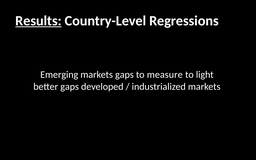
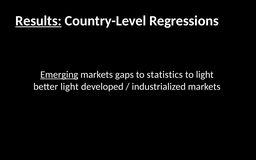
Emerging underline: none -> present (59, 75)
measure: measure -> statistics (165, 75)
better gaps: gaps -> light (70, 87)
